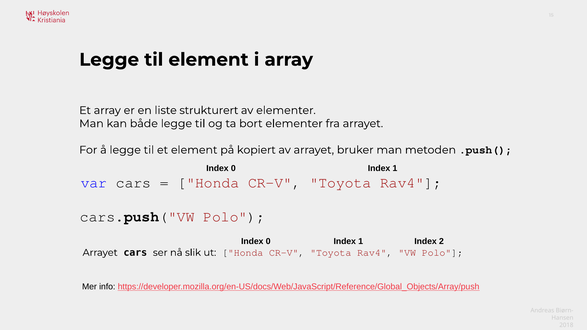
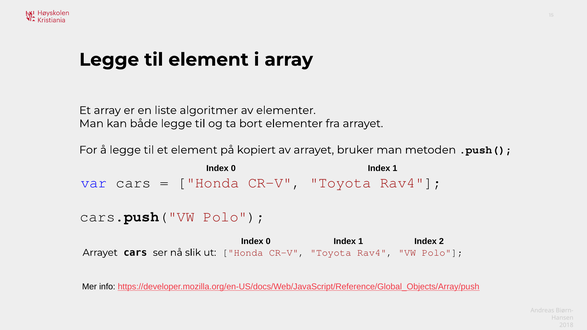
strukturert: strukturert -> algoritmer (209, 110)
